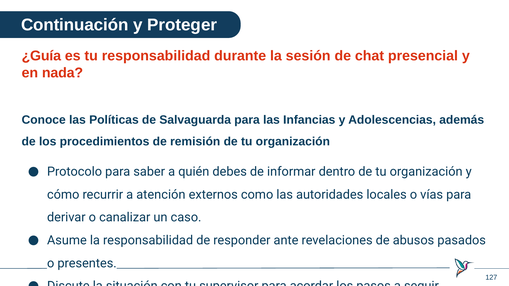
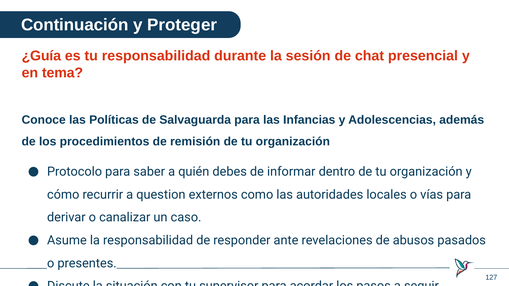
nada: nada -> tema (63, 73)
atención: atención -> question (161, 195)
